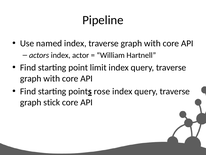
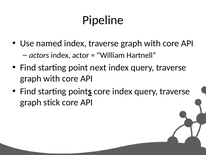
limit: limit -> next (98, 67)
points rose: rose -> core (102, 91)
